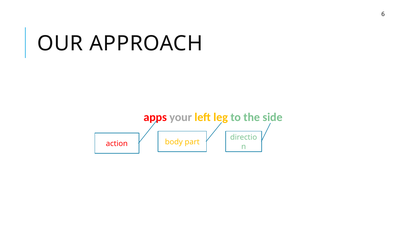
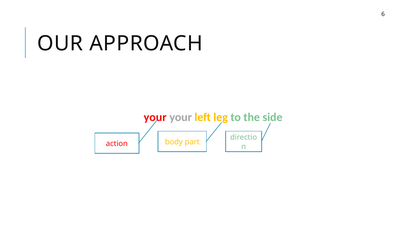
apps: apps -> your (155, 117)
